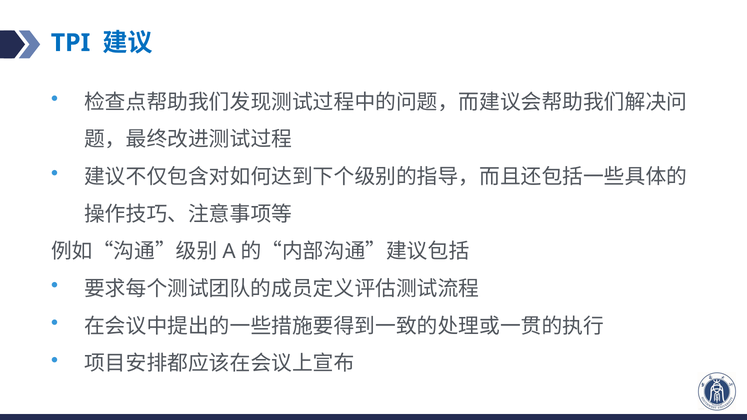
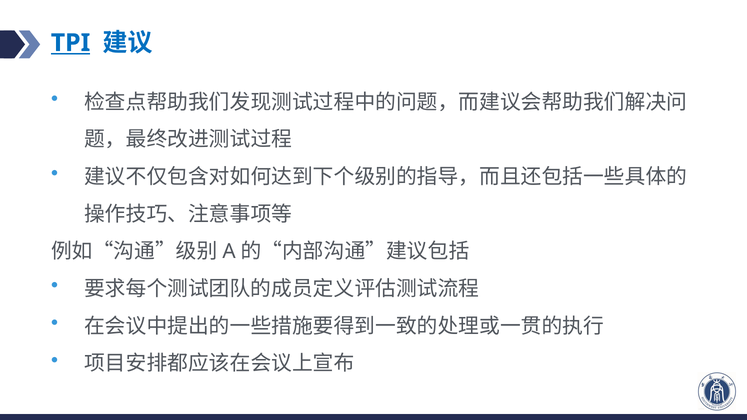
TPI underline: none -> present (71, 43)
